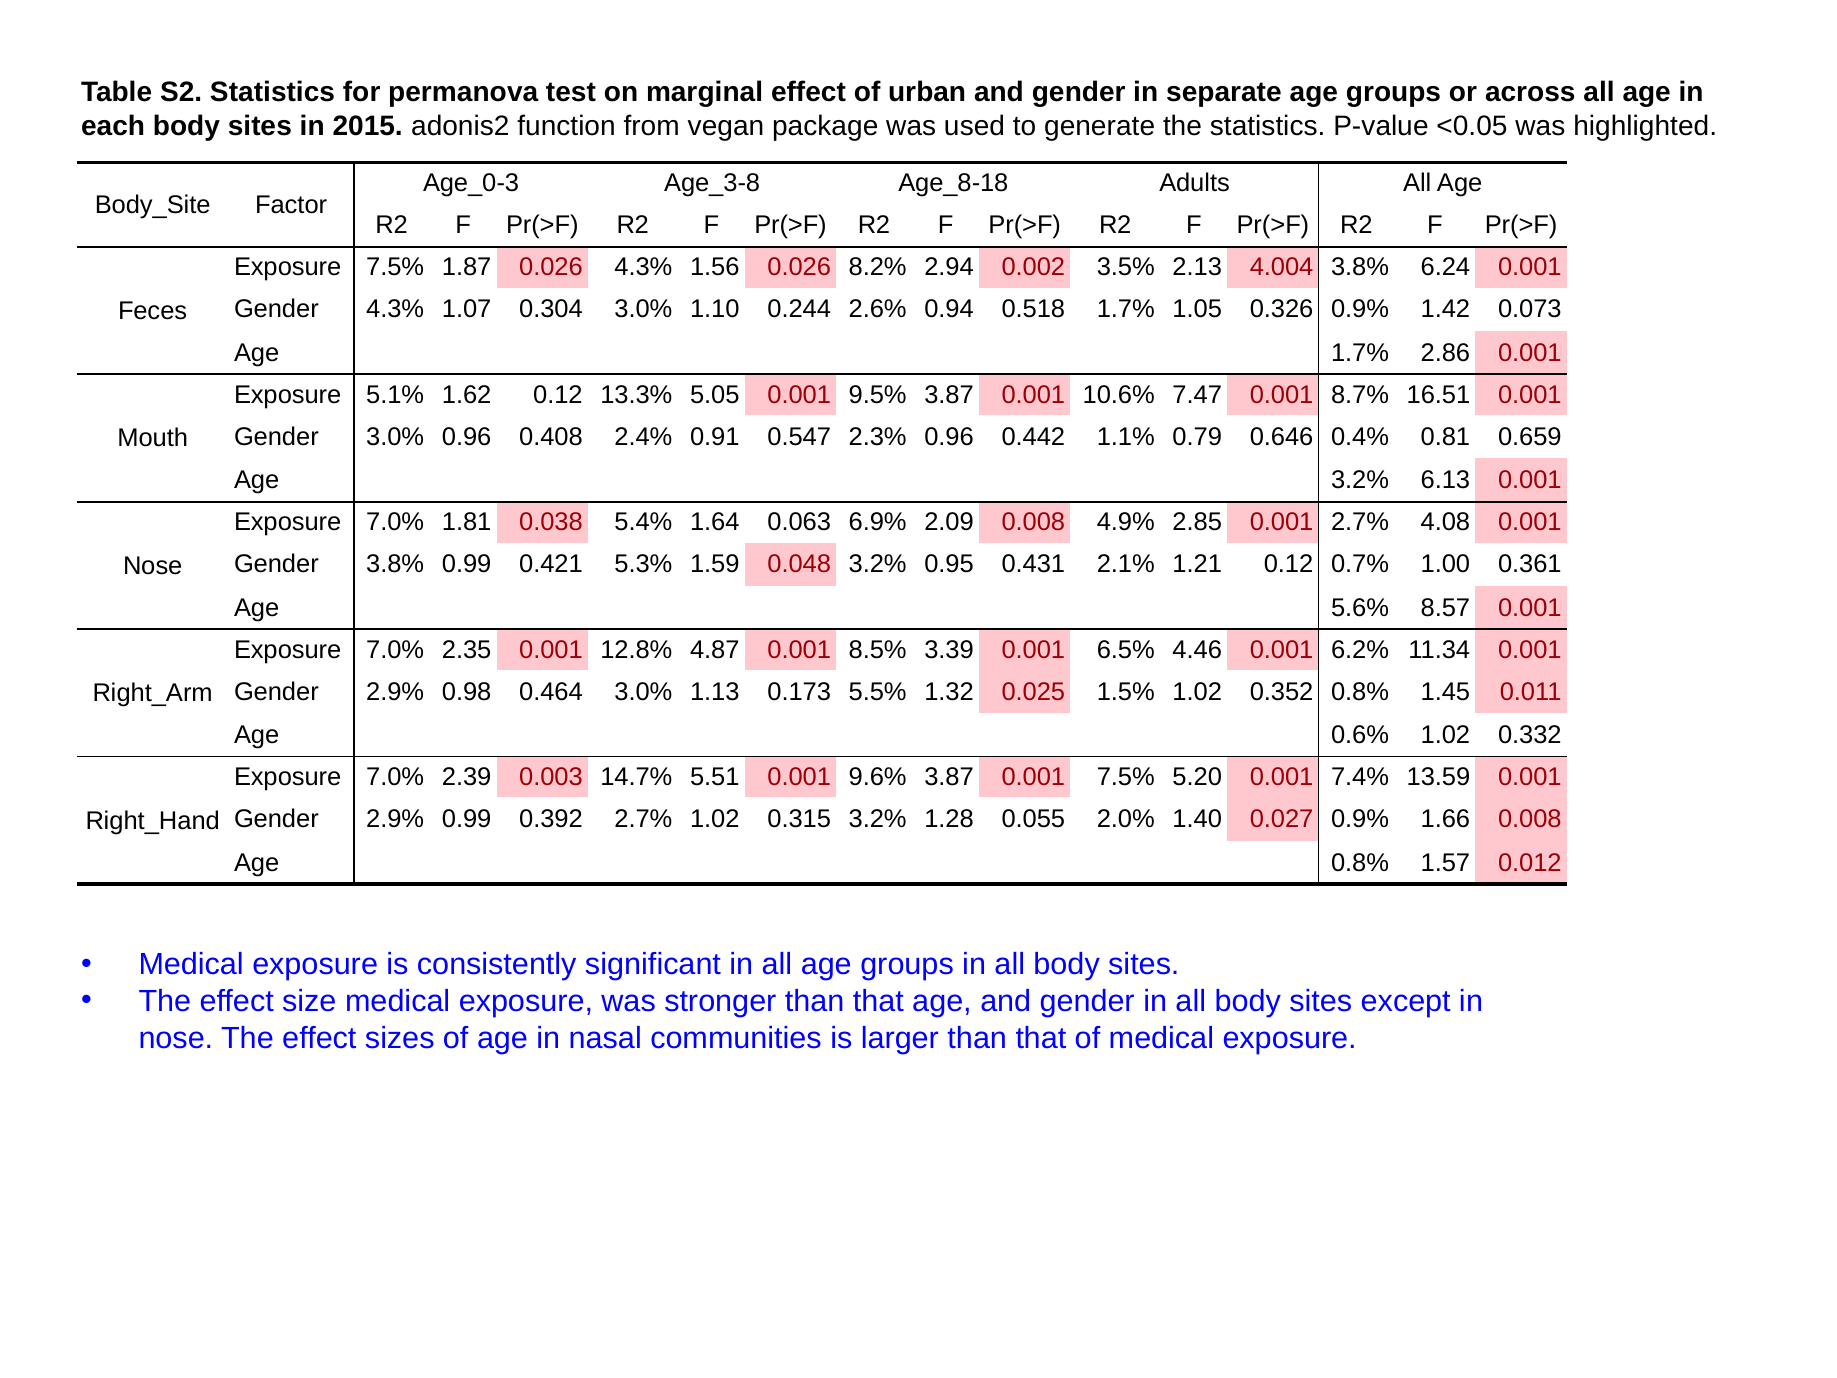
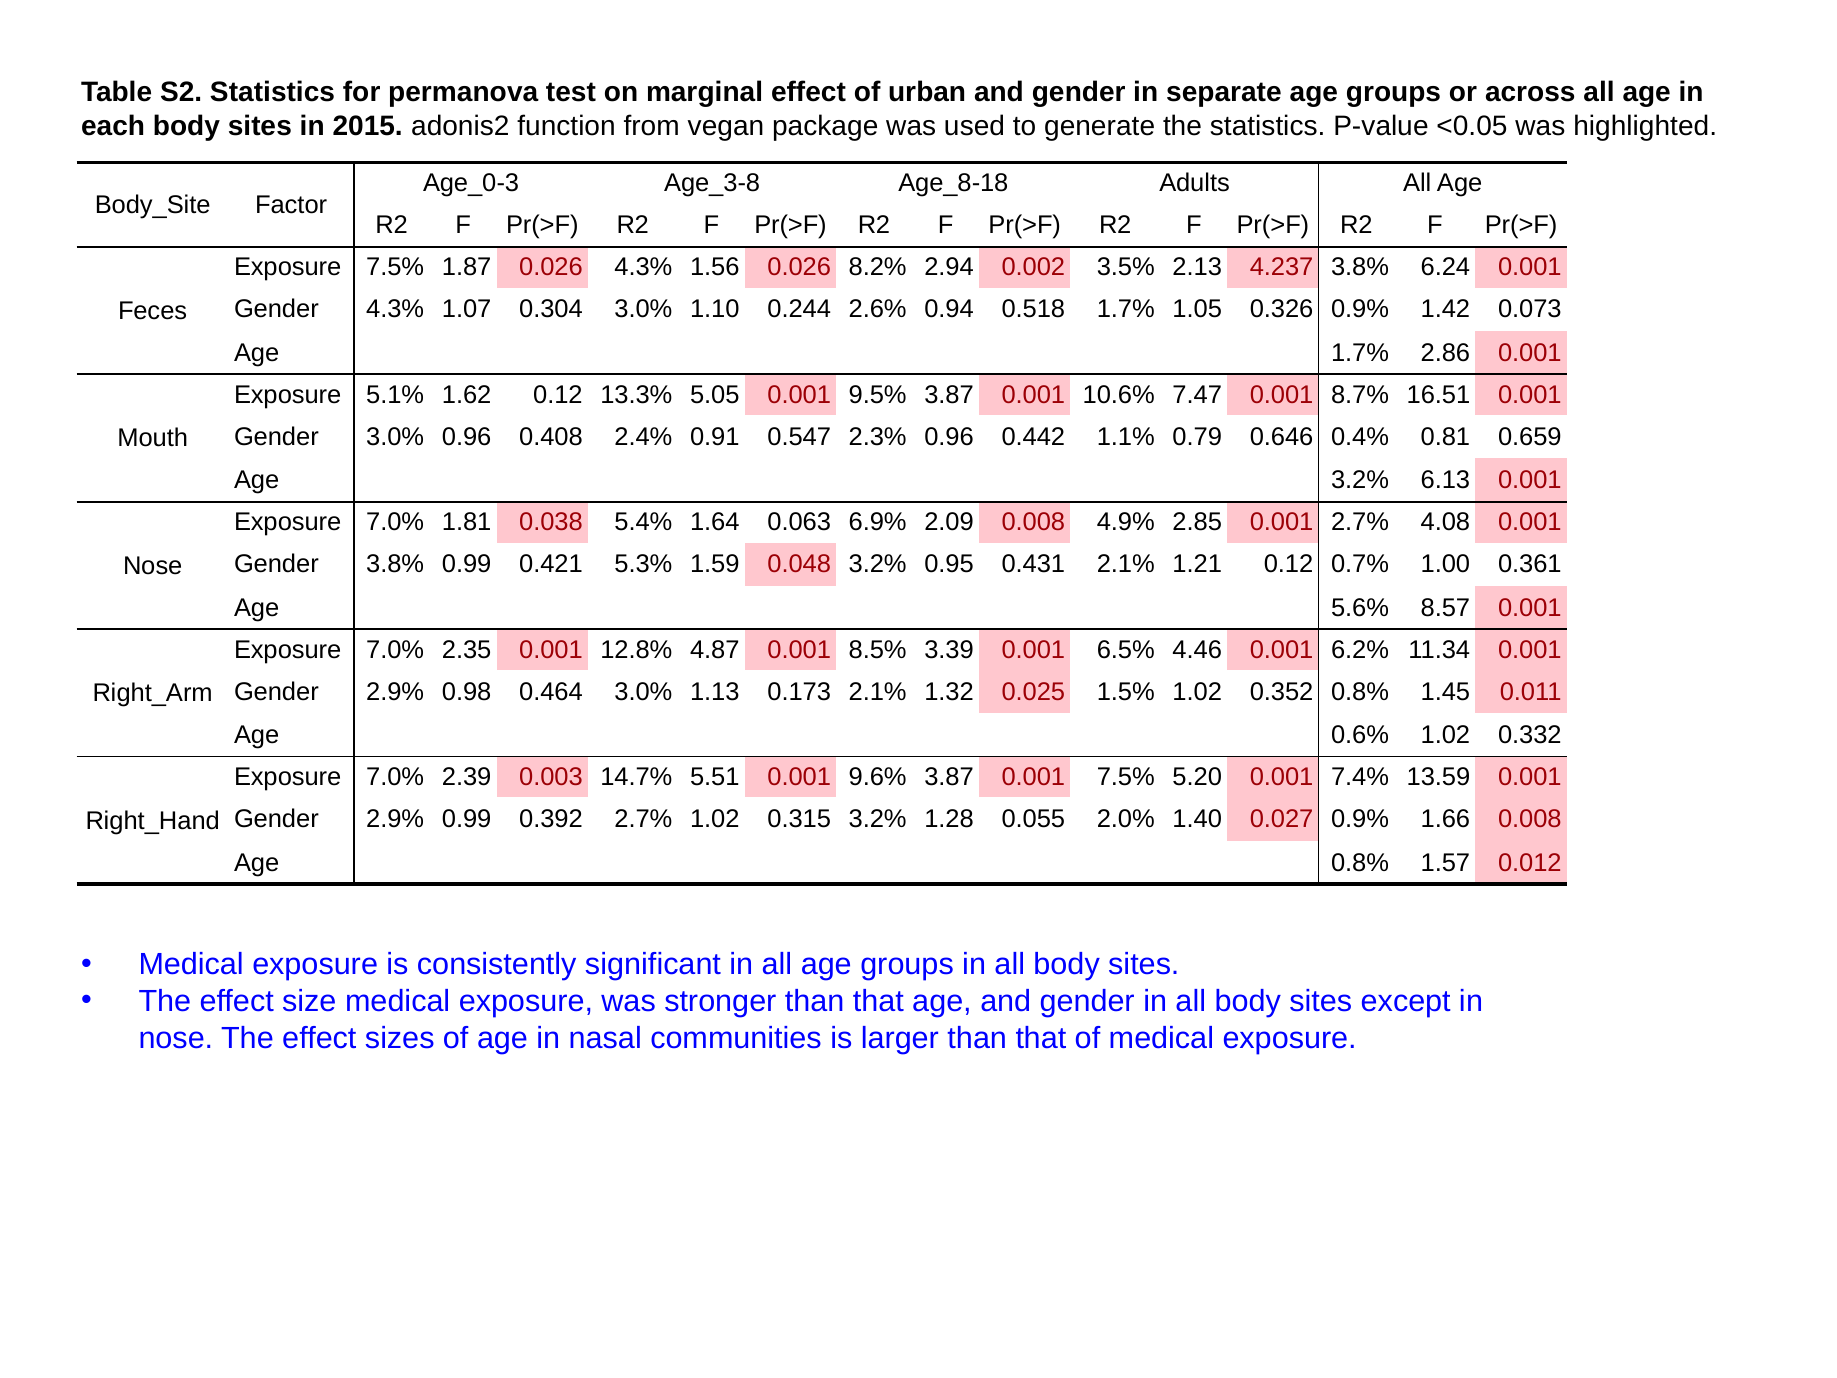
4.004: 4.004 -> 4.237 (1282, 267)
0.173 5.5%: 5.5% -> 2.1% (878, 692)
